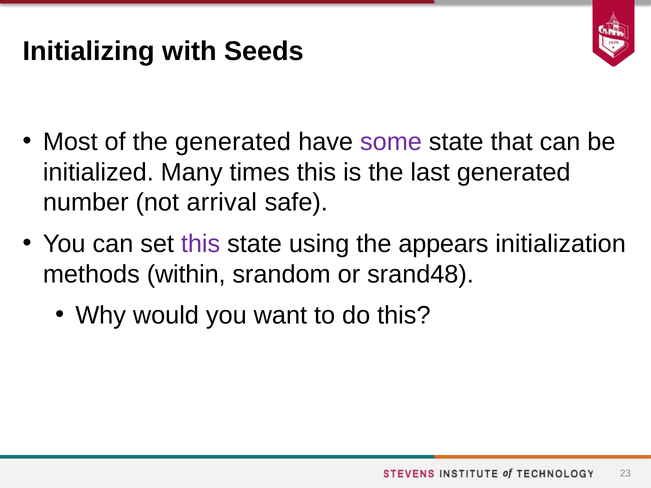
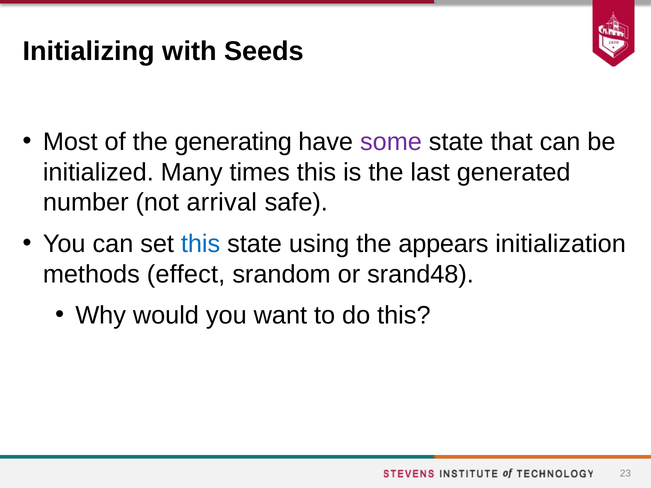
the generated: generated -> generating (233, 142)
this colour: purple -> blue (201, 244)
within: within -> effect (186, 274)
